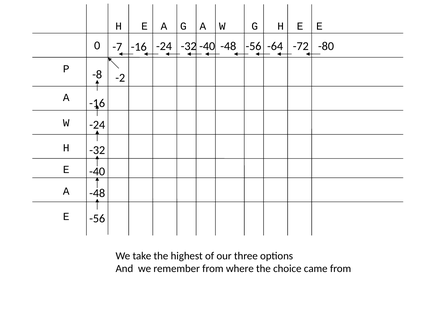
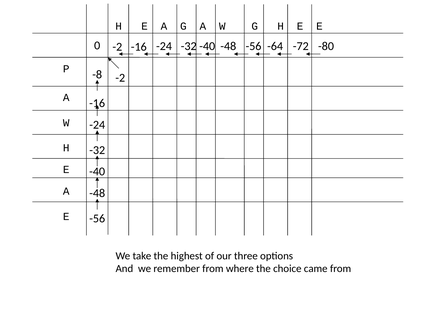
-7: -7 -> -2 (117, 47)
